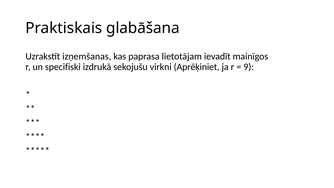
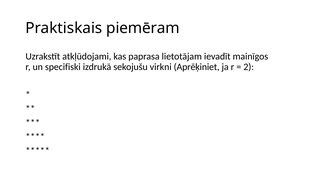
glabāšana: glabāšana -> piemēram (143, 28)
izņemšanas: izņemšanas -> atkļūdojami (87, 56)
9: 9 -> 2 (249, 67)
